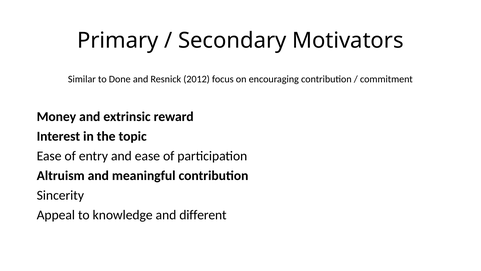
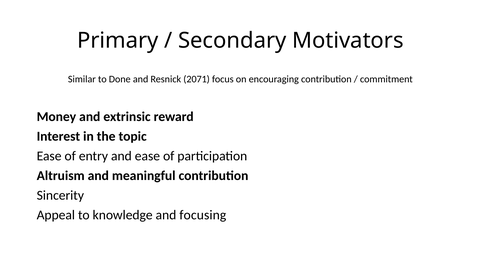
2012: 2012 -> 2071 (197, 79)
different: different -> focusing (203, 215)
